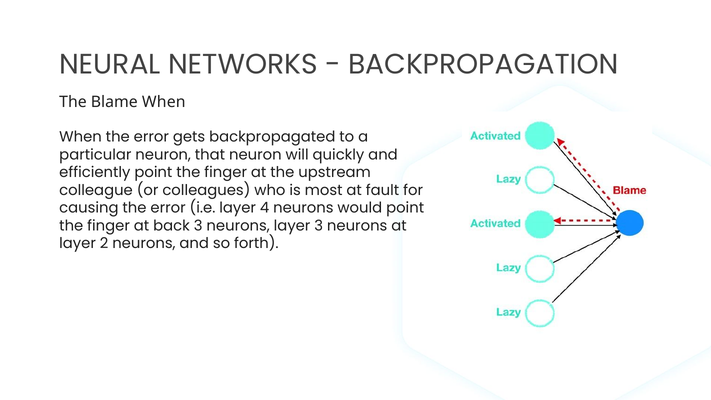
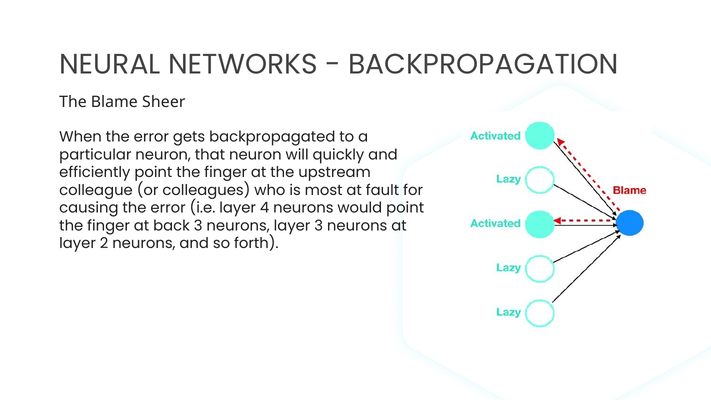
Blame When: When -> Sheer (164, 102)
